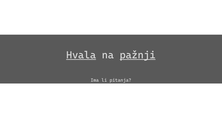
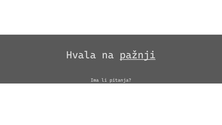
Hvala underline: present -> none (81, 55)
